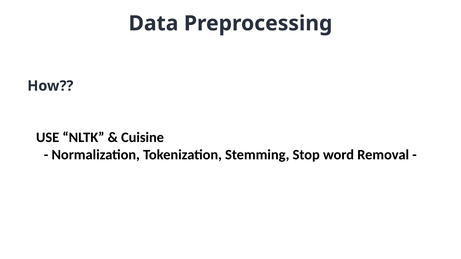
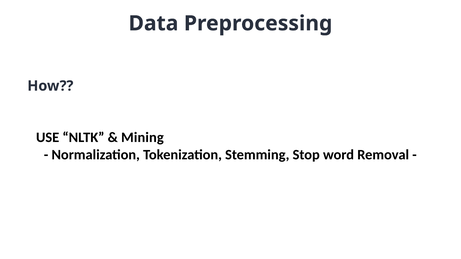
Cuisine: Cuisine -> Mining (142, 138)
